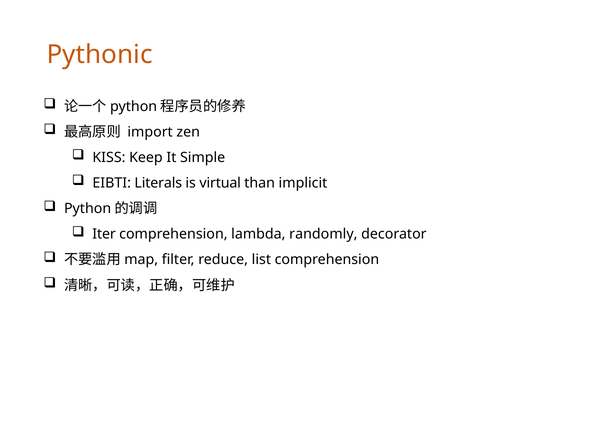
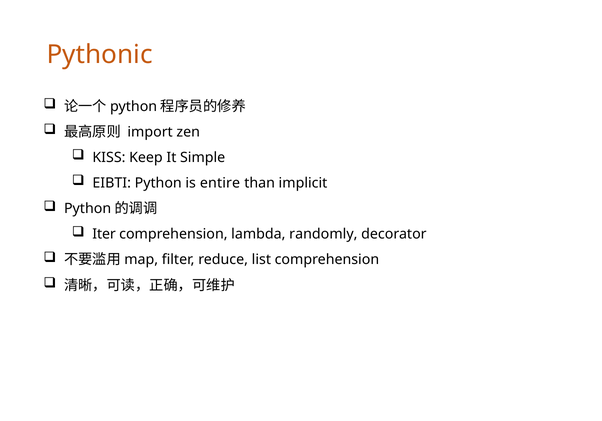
EIBTI Literals: Literals -> Python (158, 183)
virtual: virtual -> entire (220, 183)
